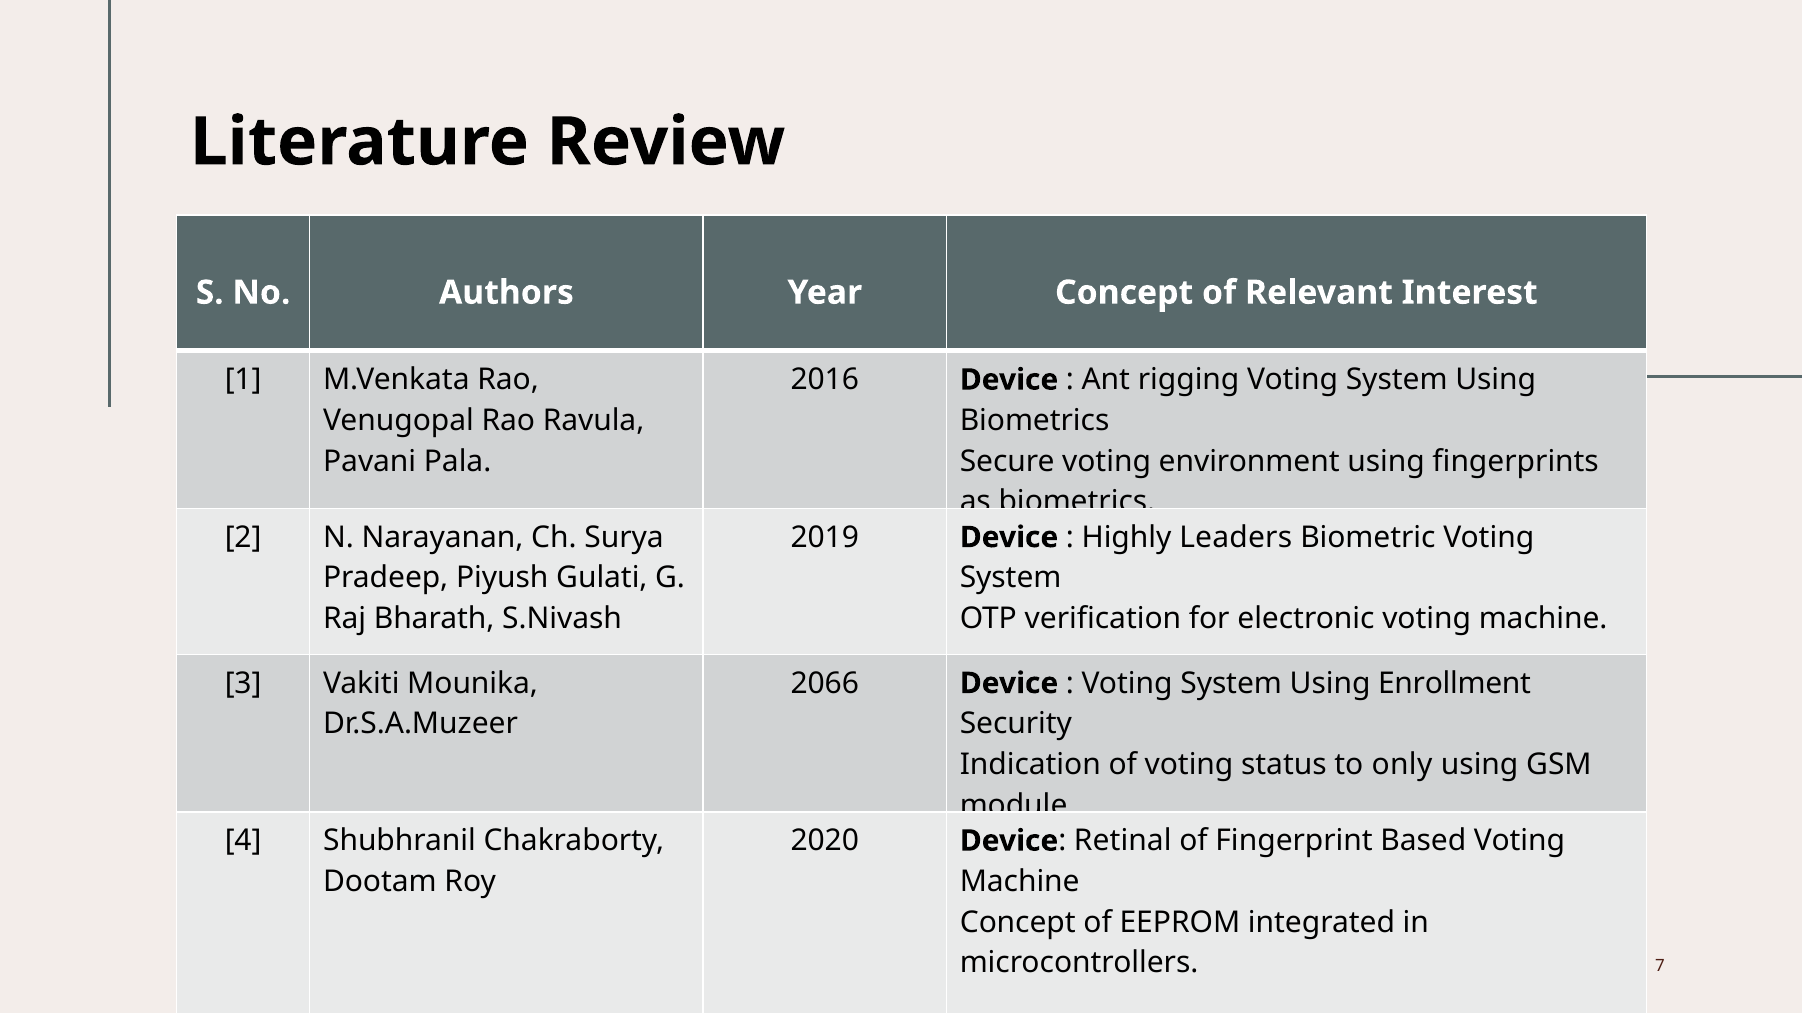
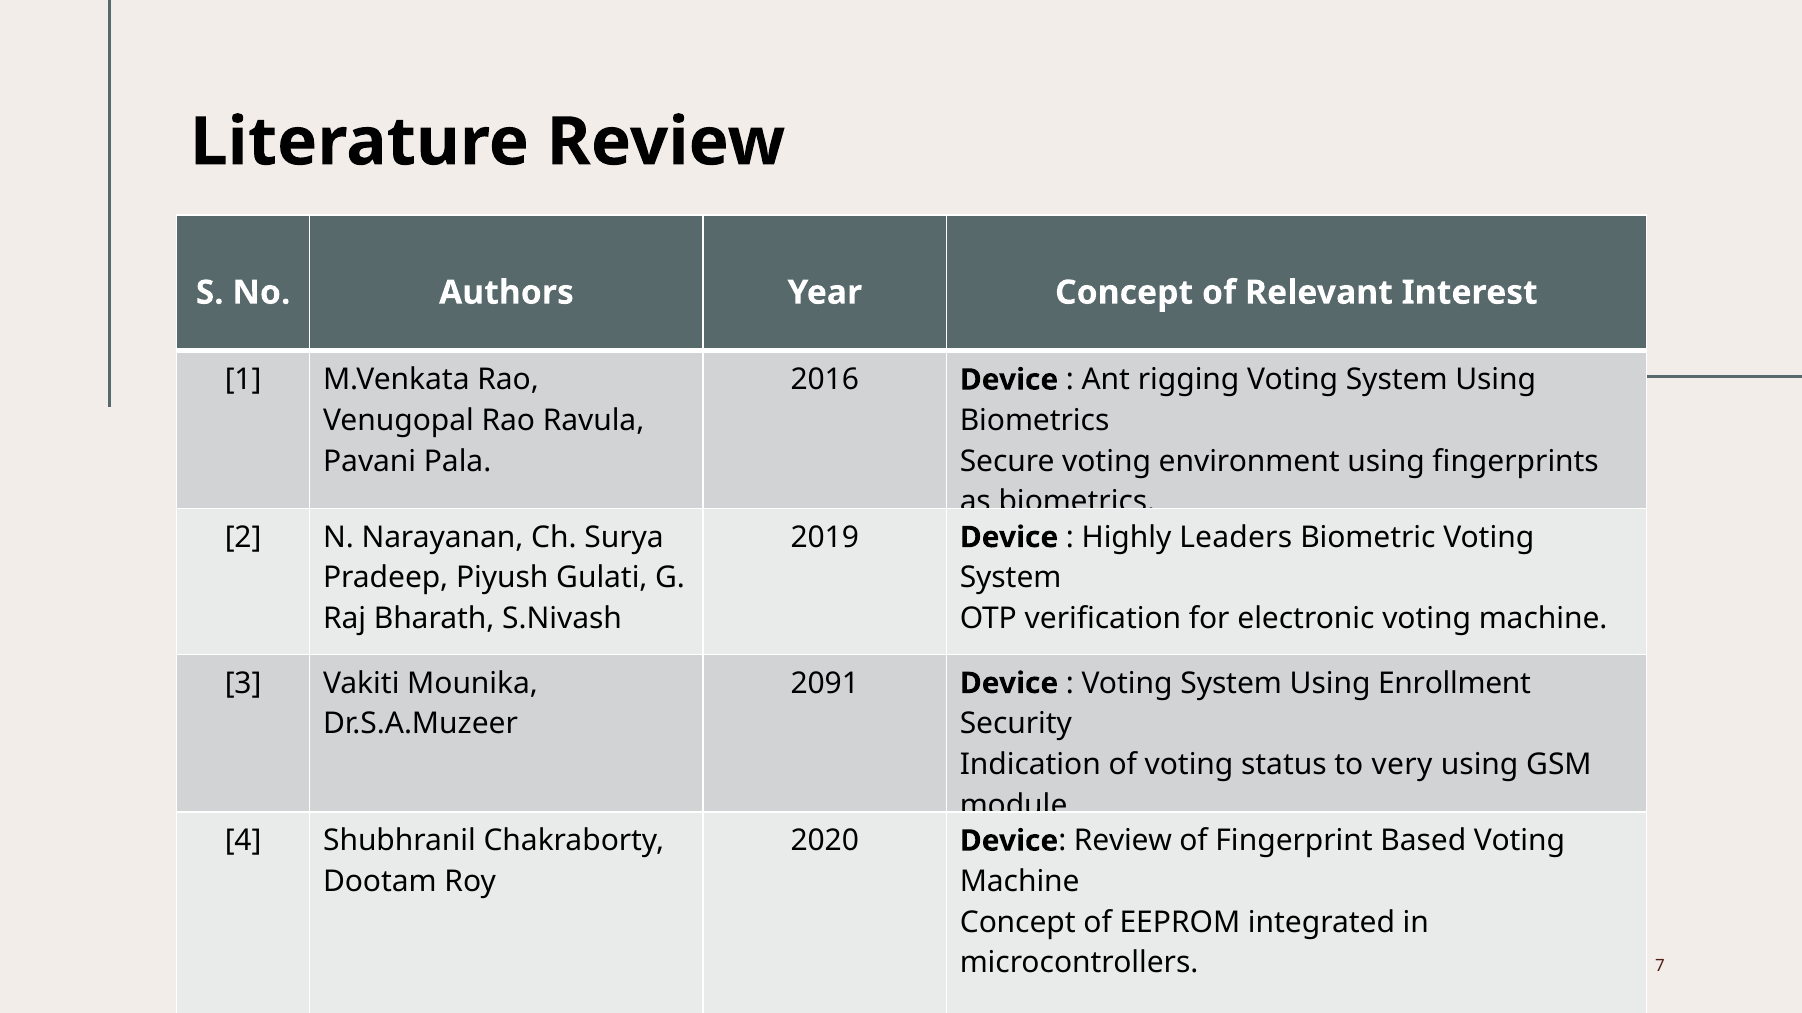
2066: 2066 -> 2091 (825, 684)
only: only -> very (1402, 765)
Device Retinal: Retinal -> Review (1123, 841)
